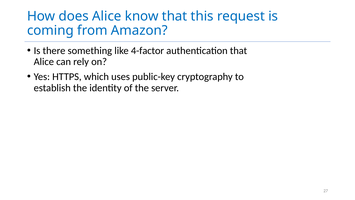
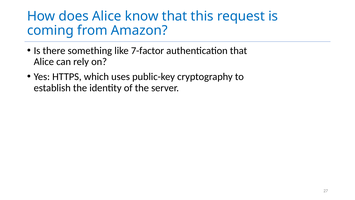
4-factor: 4-factor -> 7-factor (148, 51)
